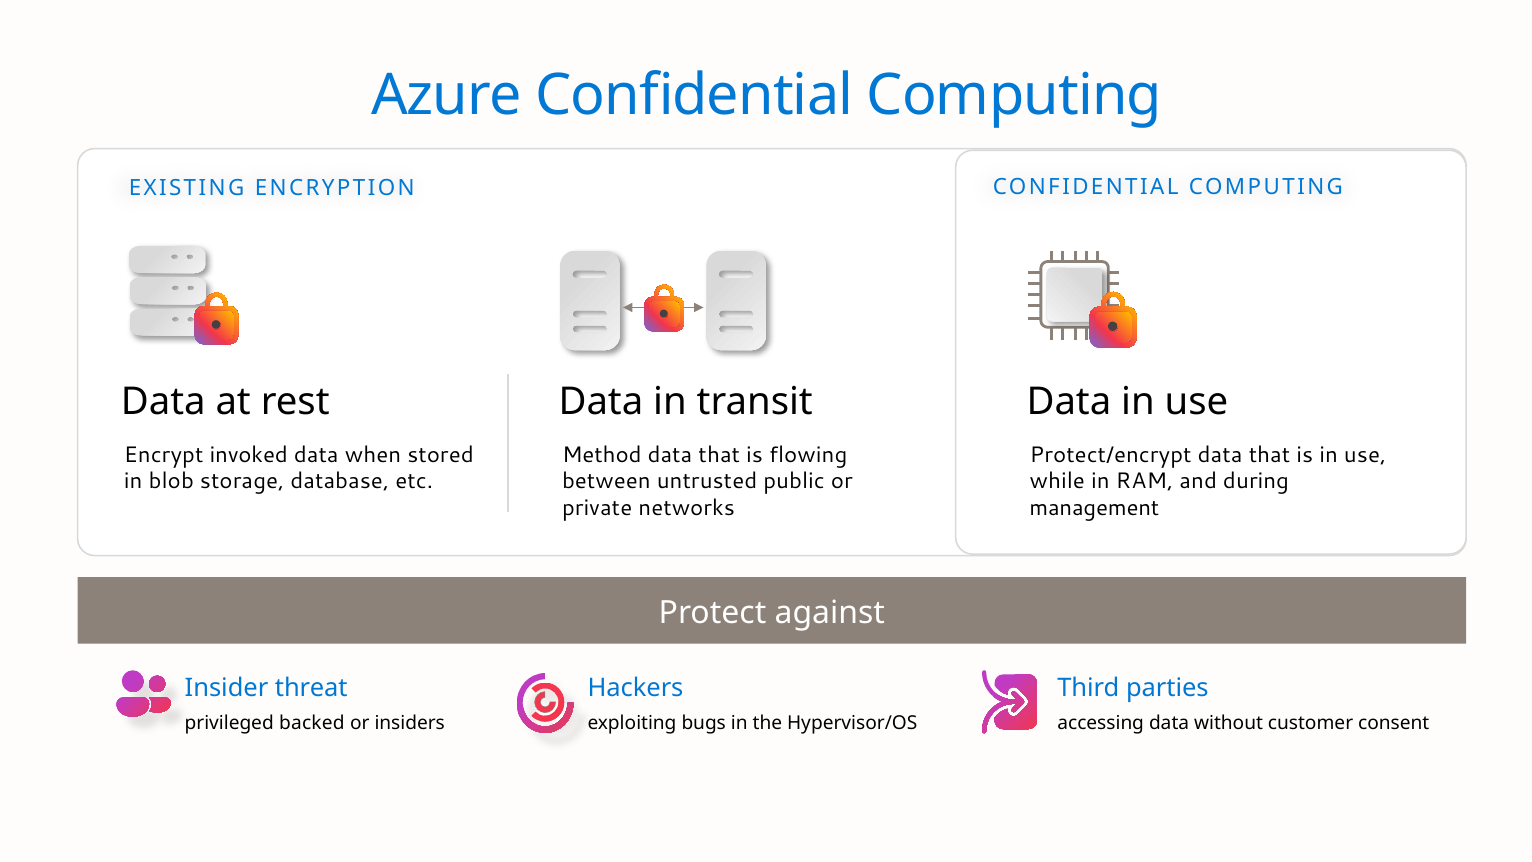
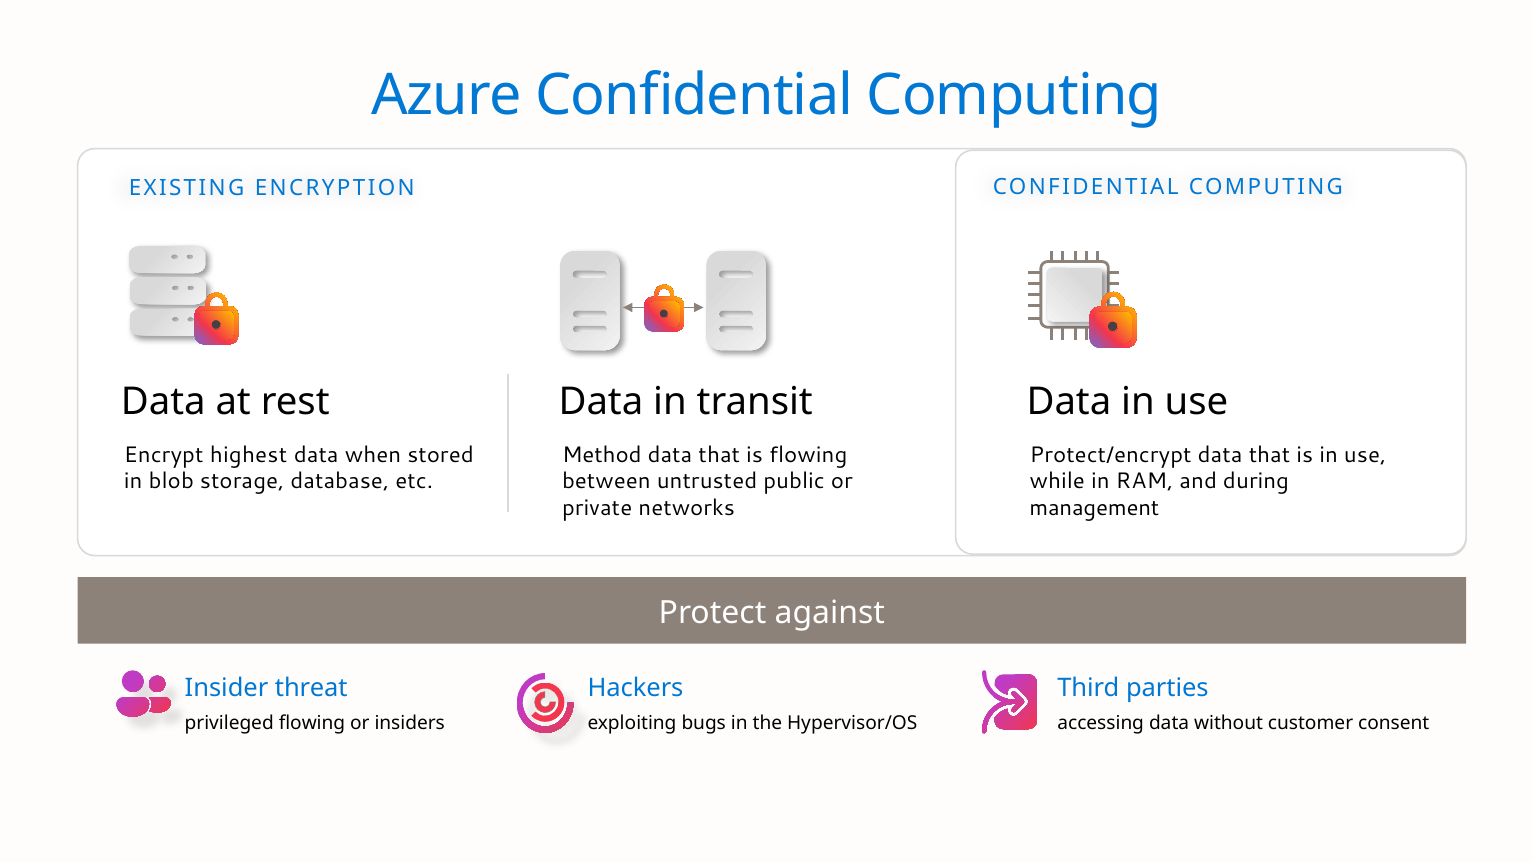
invoked: invoked -> highest (249, 455)
backed: backed -> flowing (312, 723)
